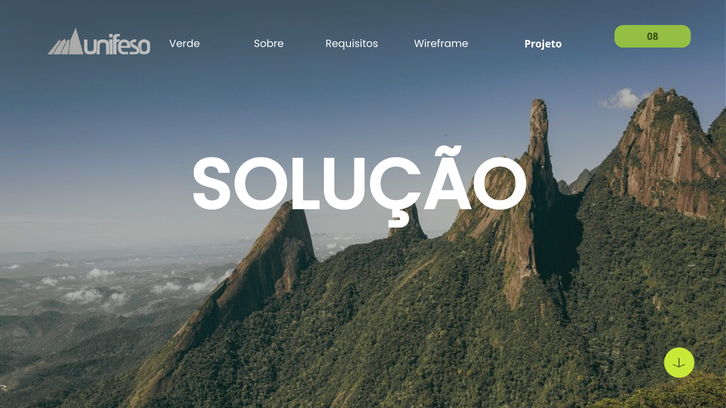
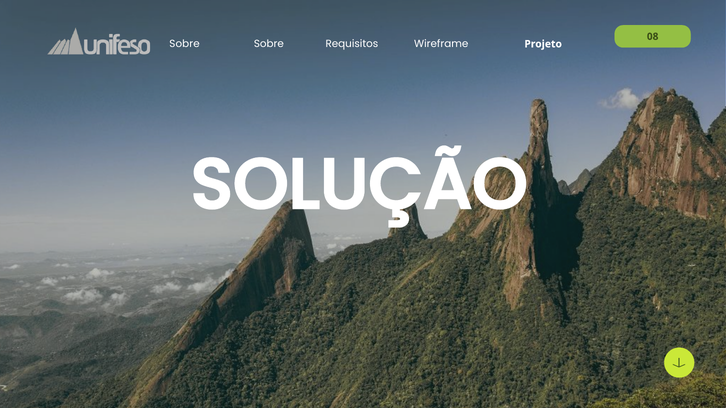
Verde: Verde -> Sobre (185, 44)
